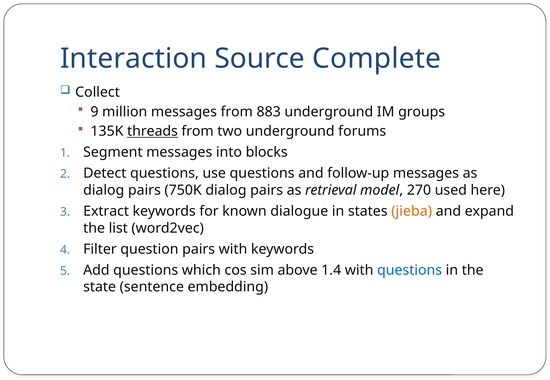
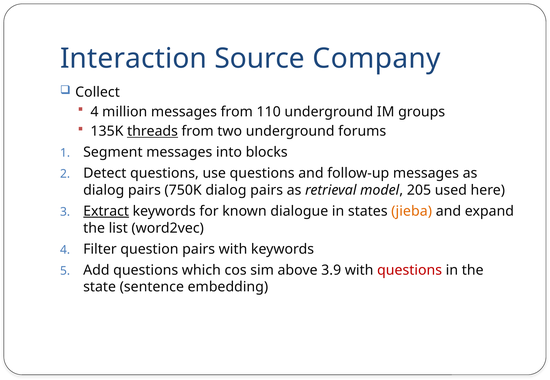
Complete: Complete -> Company (377, 59)
9: 9 -> 4 (94, 112)
883: 883 -> 110 (269, 112)
270: 270 -> 205 (419, 191)
Extract underline: none -> present (106, 212)
1.4: 1.4 -> 3.9 (331, 271)
questions colour: blue -> red (410, 271)
